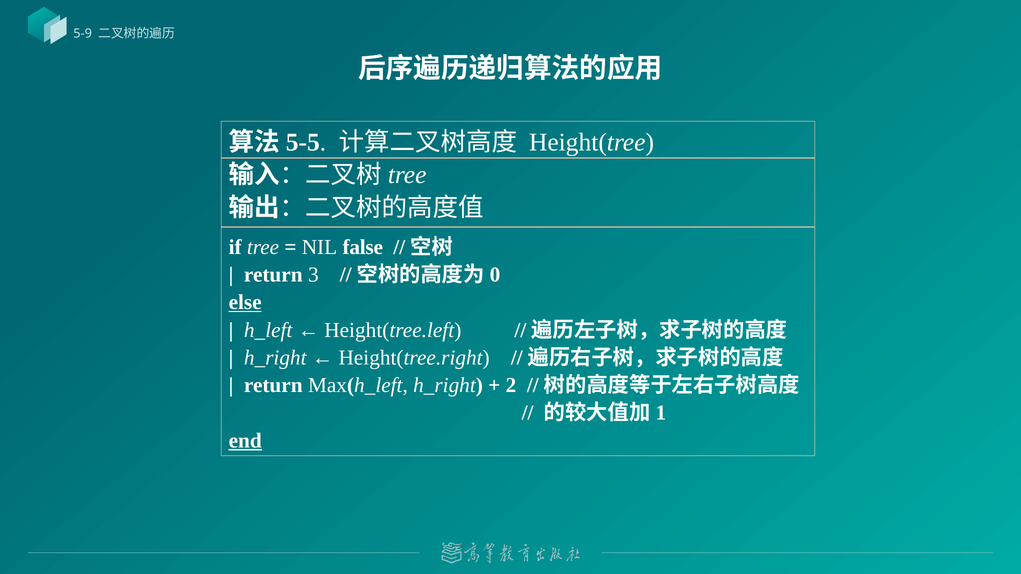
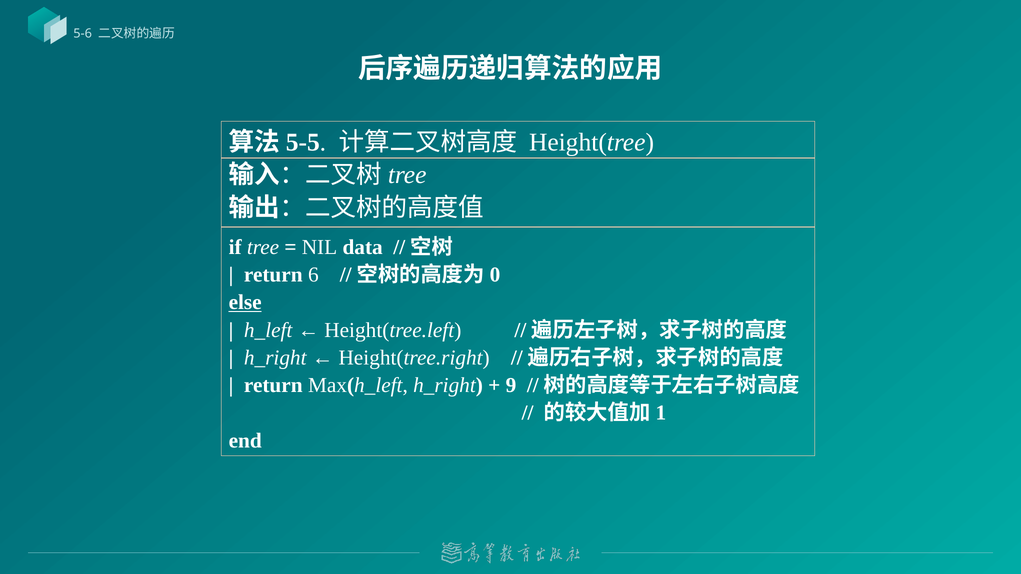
5-9: 5-9 -> 5-6 (83, 33)
false: false -> data (363, 247)
3: 3 -> 6 (313, 275)
2: 2 -> 9 (511, 385)
end underline: present -> none (245, 441)
